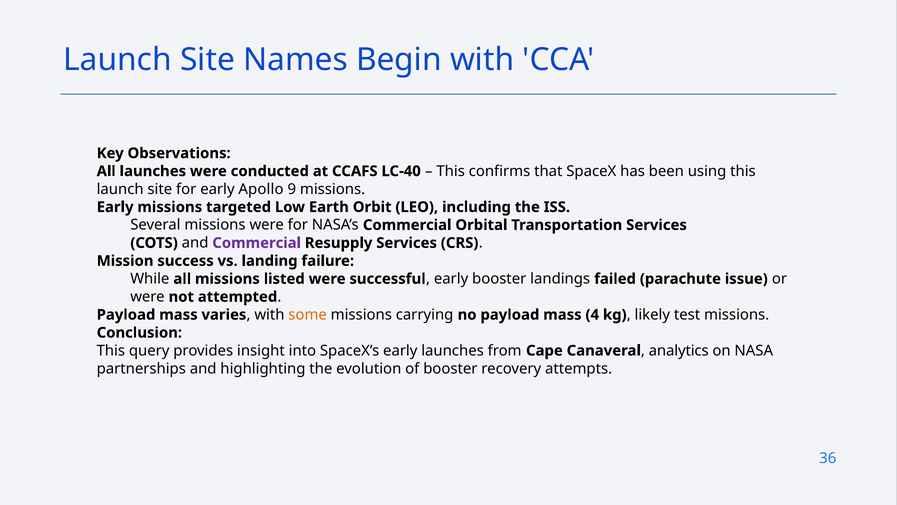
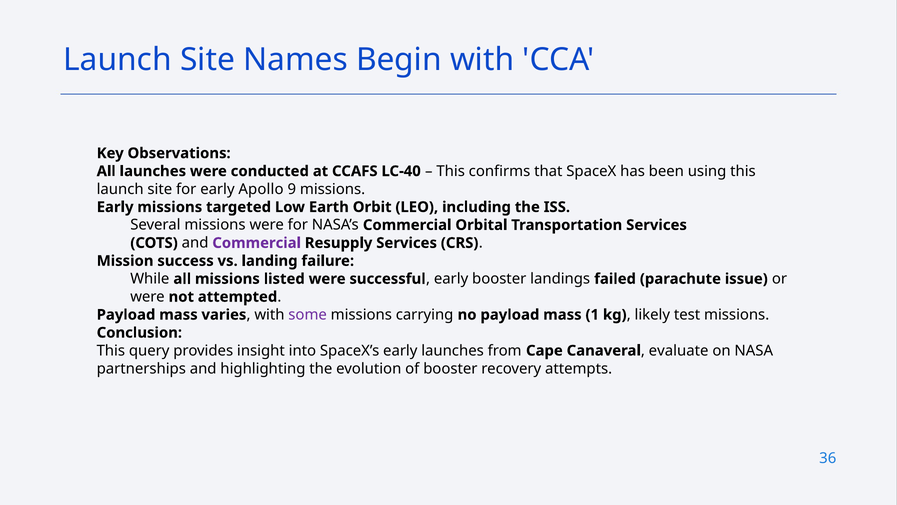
some colour: orange -> purple (308, 314)
4: 4 -> 1 (592, 314)
analytics: analytics -> evaluate (679, 350)
